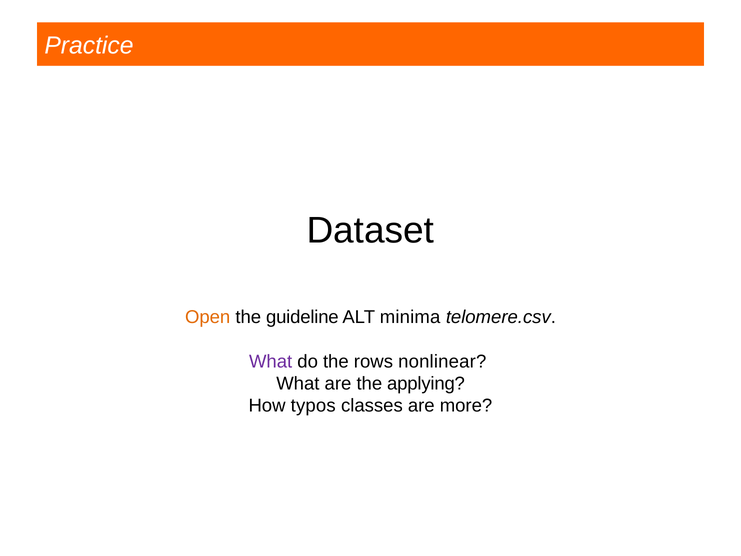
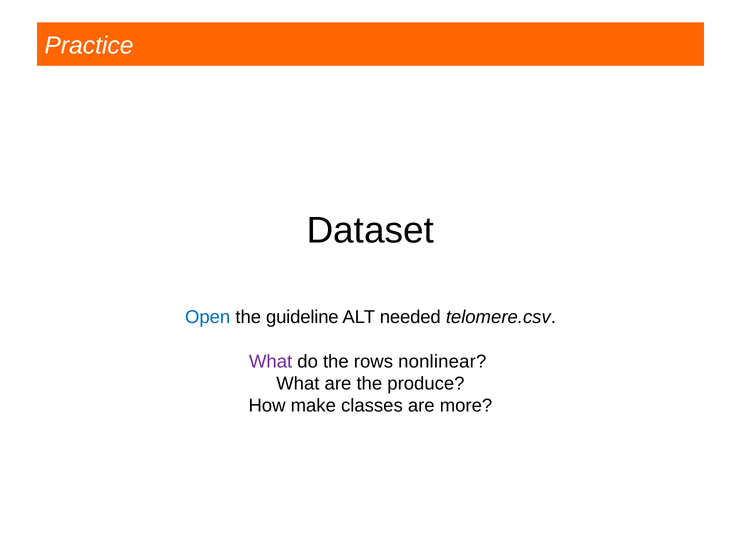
Open colour: orange -> blue (208, 317)
minima: minima -> needed (410, 317)
applying: applying -> produce (426, 383)
typos: typos -> make (313, 406)
